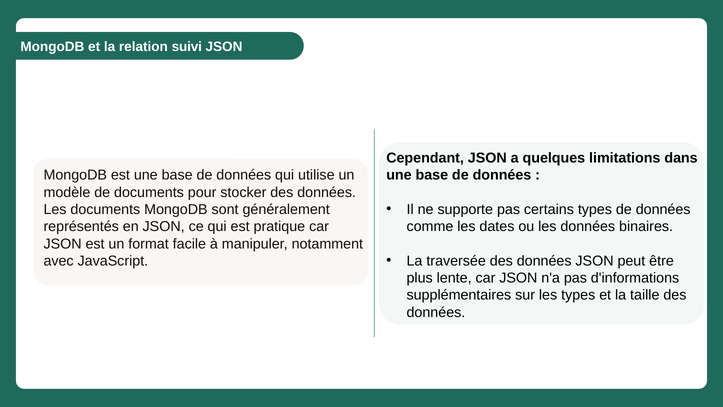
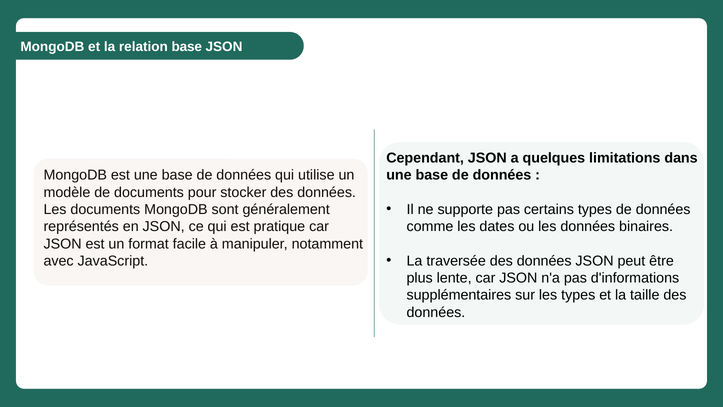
relation suivi: suivi -> base (187, 47)
